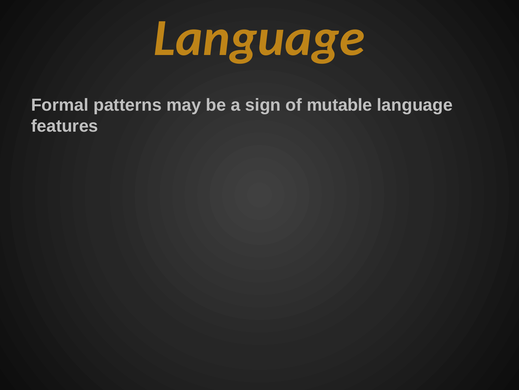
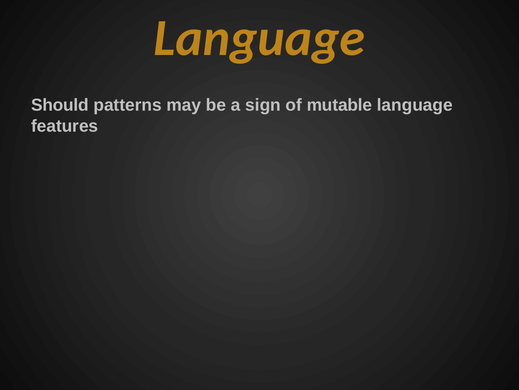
Formal: Formal -> Should (60, 105)
